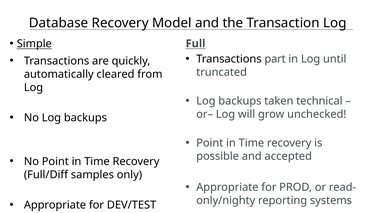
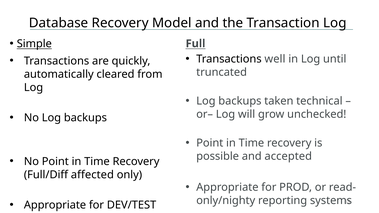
part: part -> well (275, 59)
samples: samples -> affected (92, 175)
